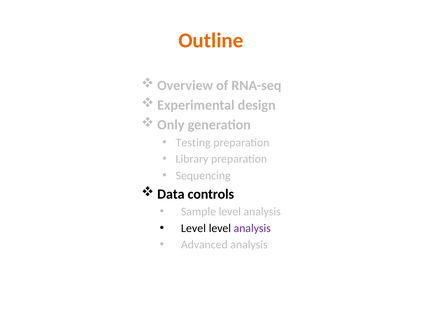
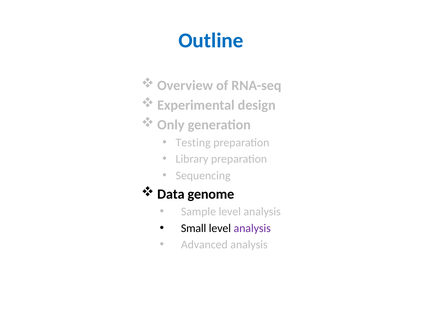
Outline colour: orange -> blue (211, 41)
controls: controls -> genome (211, 194)
Level: Level -> Small (194, 228)
